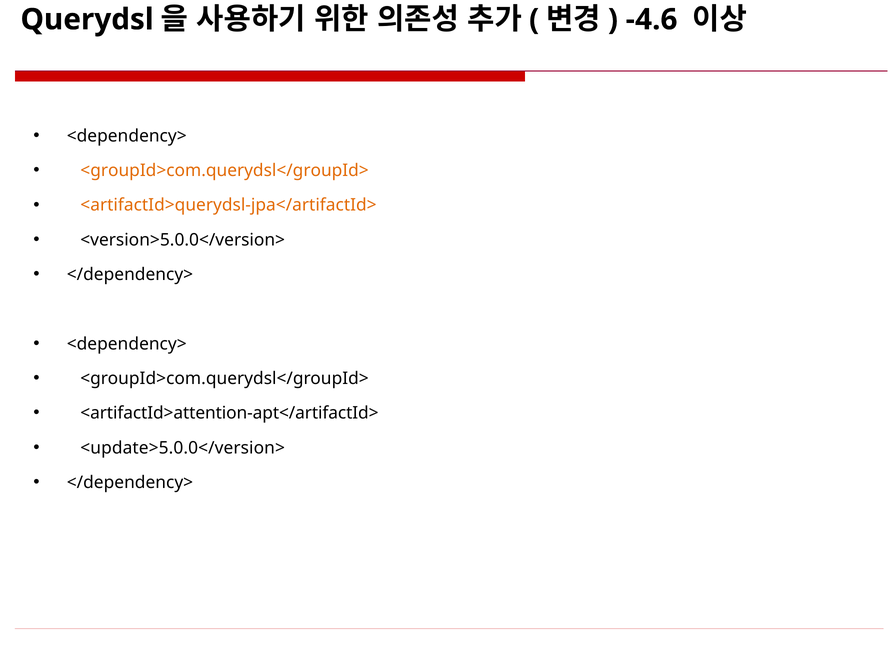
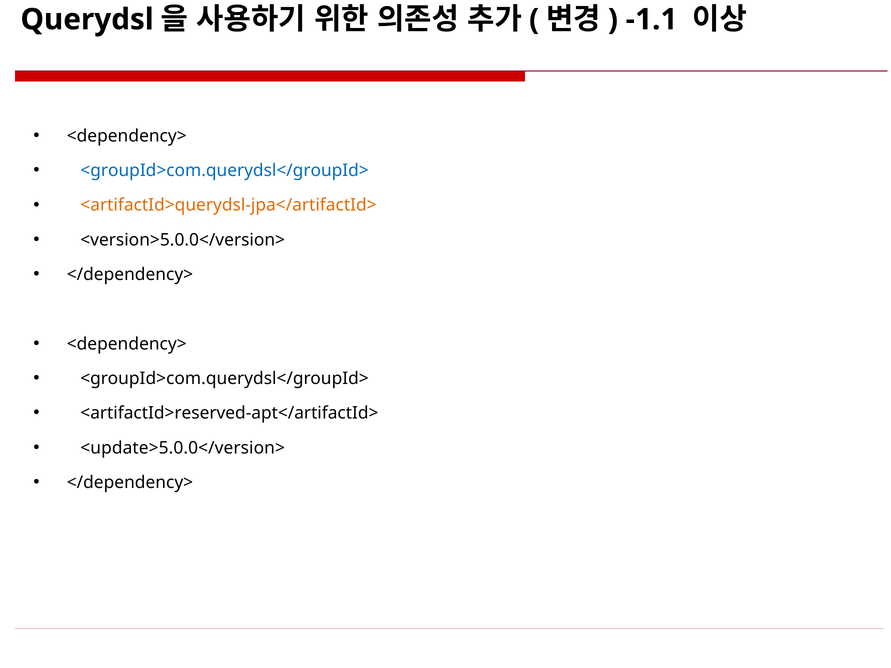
-4.6: -4.6 -> -1.1 (652, 20)
<groupId>com.querydsl</groupId> colour: orange -> blue (225, 171)
<artifactId>attention-apt</artifactId>: <artifactId>attention-apt</artifactId> -> <artifactId>reserved-apt</artifactId> (229, 413)
